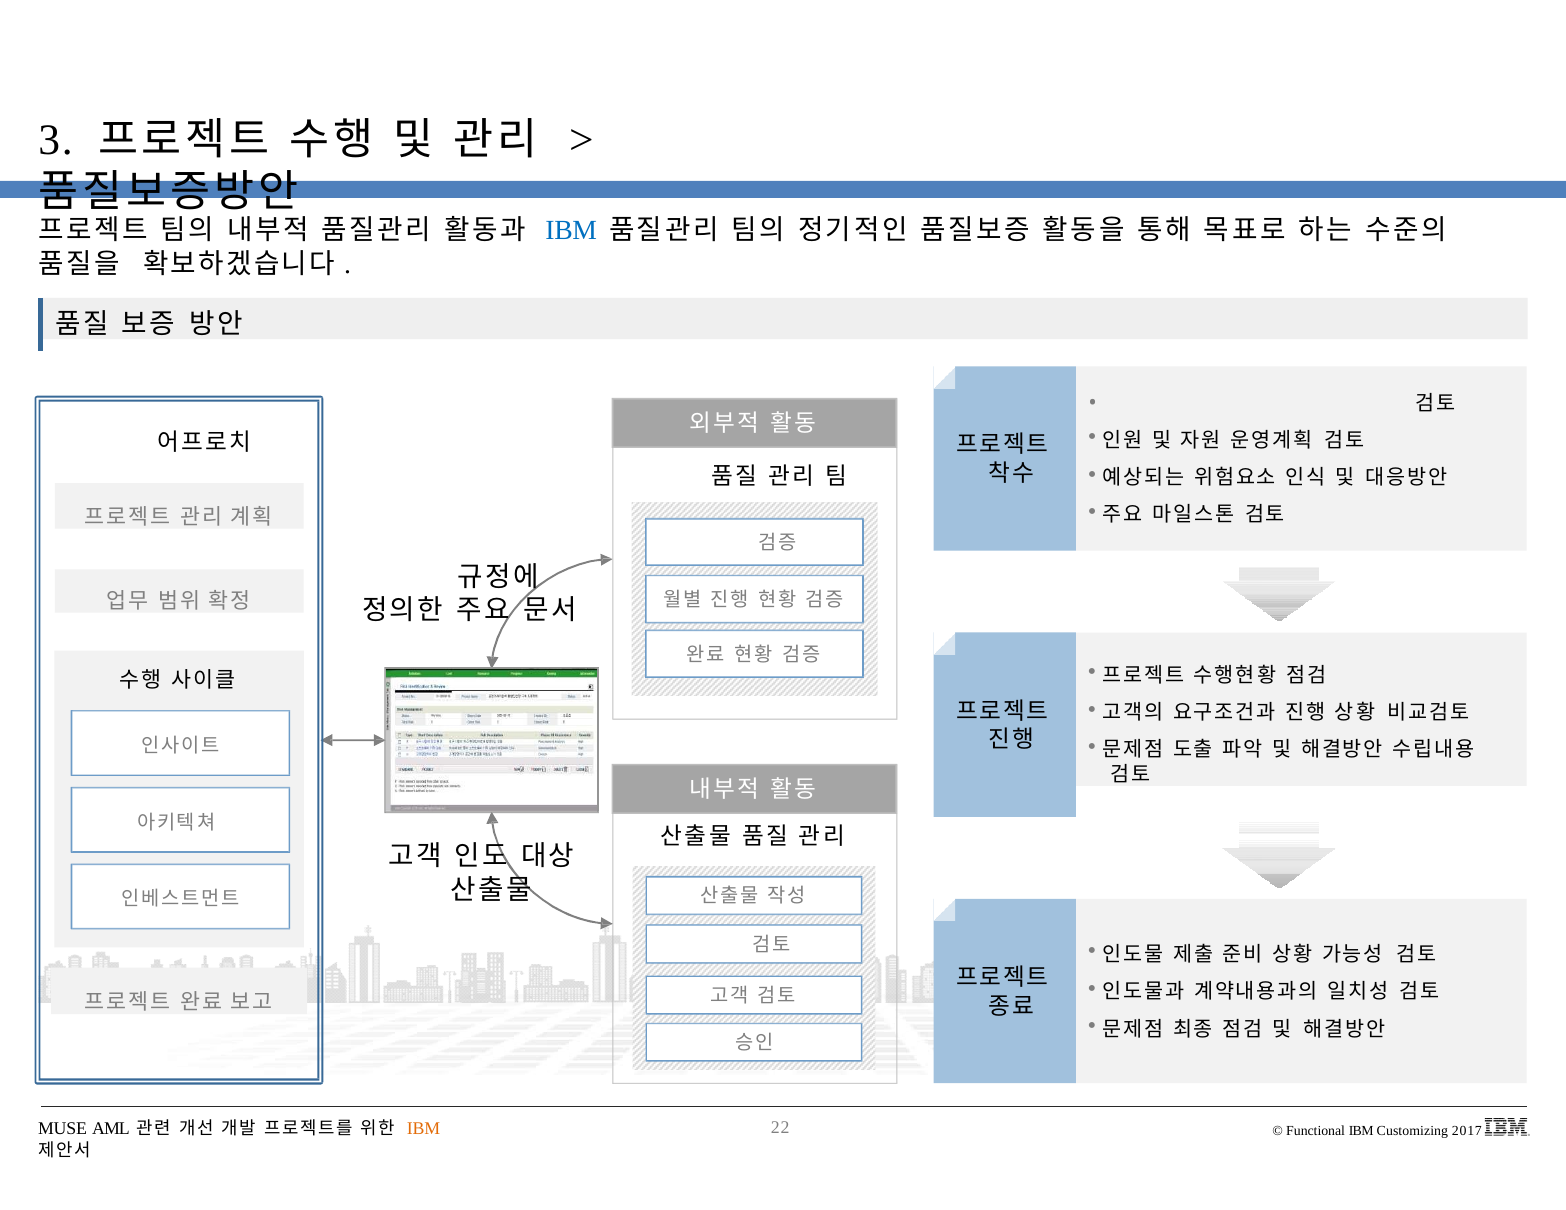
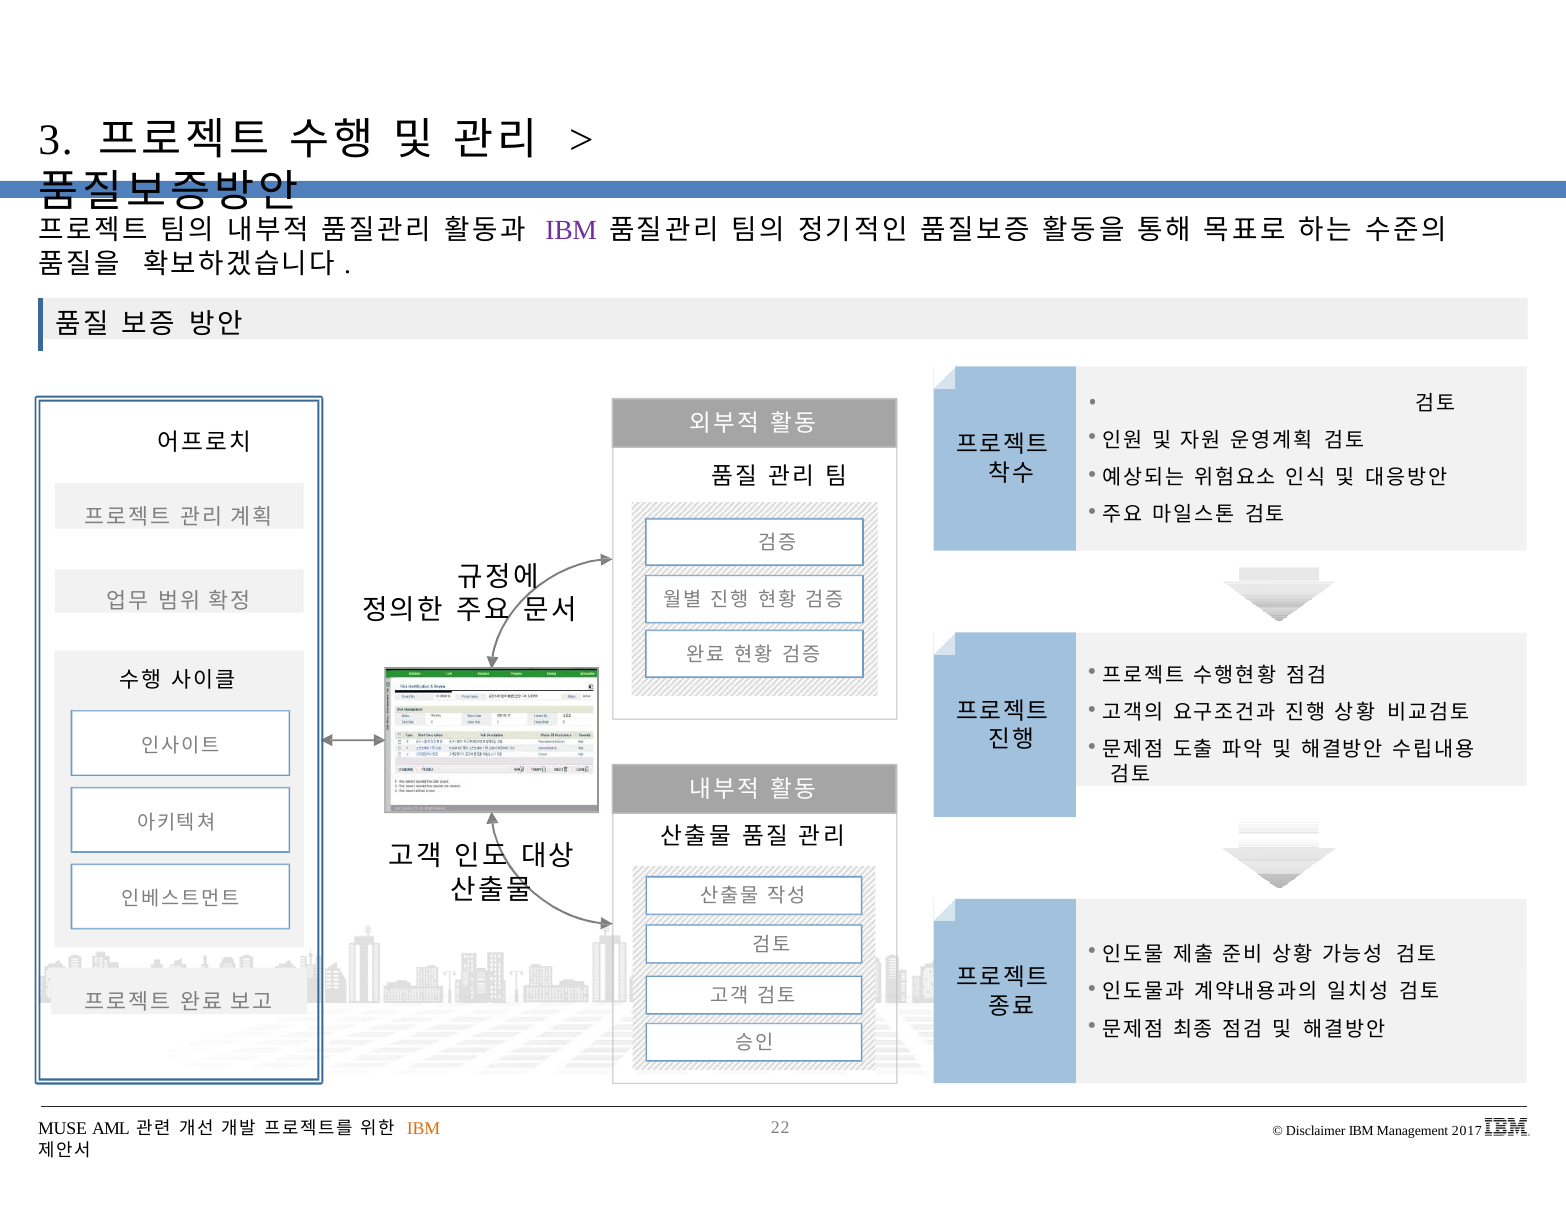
IBM colour: blue -> purple (571, 230)
Functional: Functional -> Disclaimer (1316, 1131)
Customizing: Customizing -> Management (1412, 1131)
